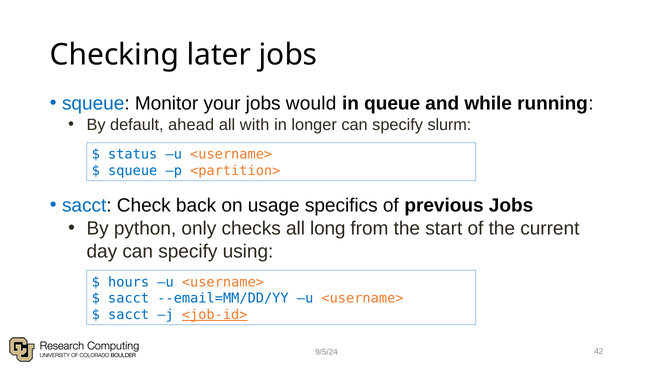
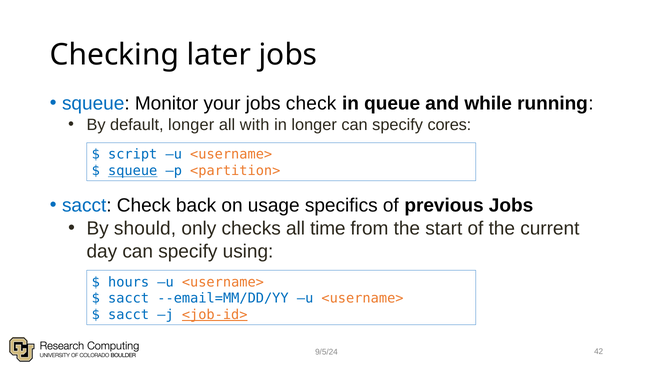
jobs would: would -> check (311, 103)
default ahead: ahead -> longer (191, 125)
slurm: slurm -> cores (449, 125)
status: status -> script (133, 154)
squeue underline: none -> present (133, 170)
python: python -> should (145, 228)
long: long -> time (328, 228)
